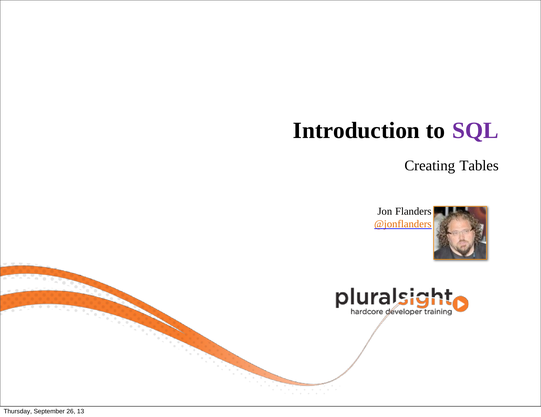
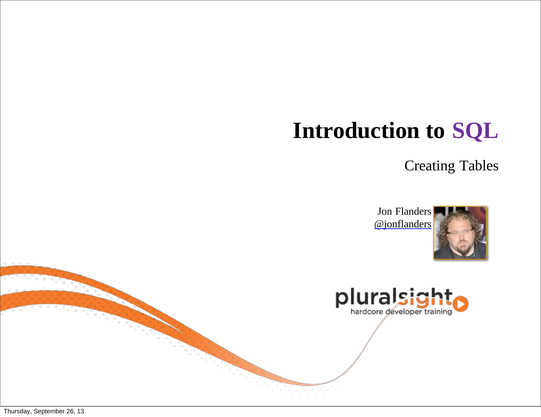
@jonflanders colour: orange -> black (403, 224)
